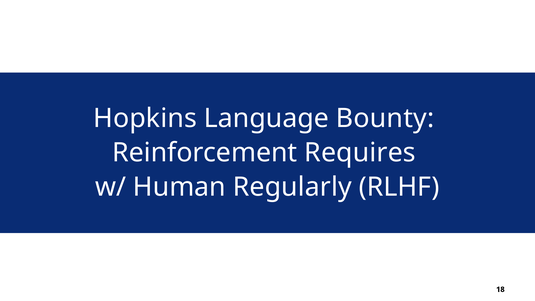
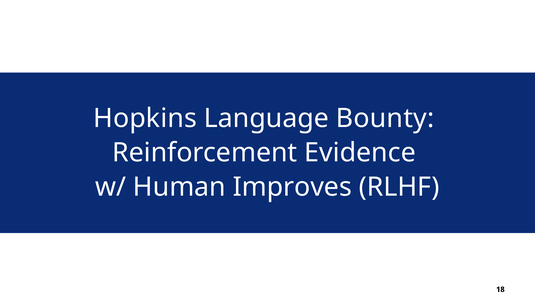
Requires: Requires -> Evidence (360, 153)
Regularly: Regularly -> Improves (292, 187)
